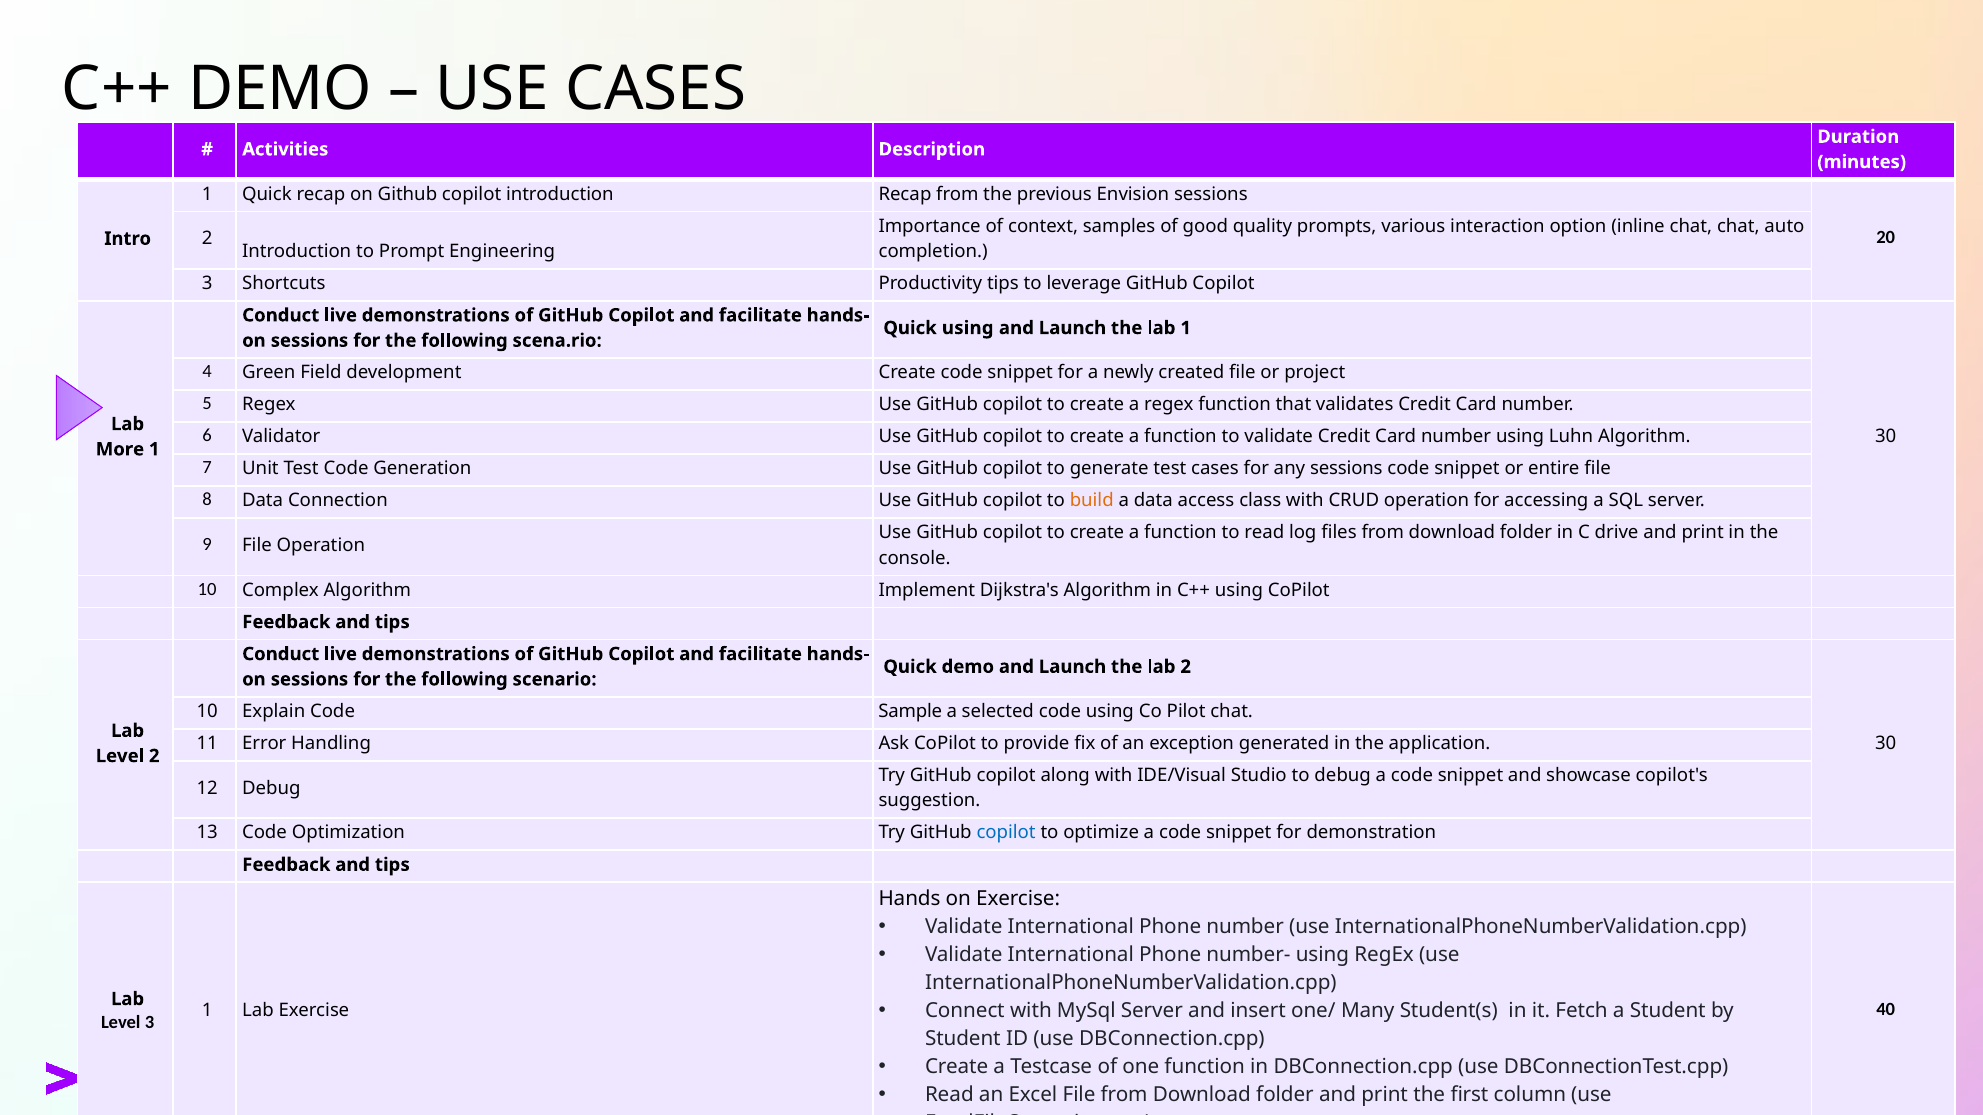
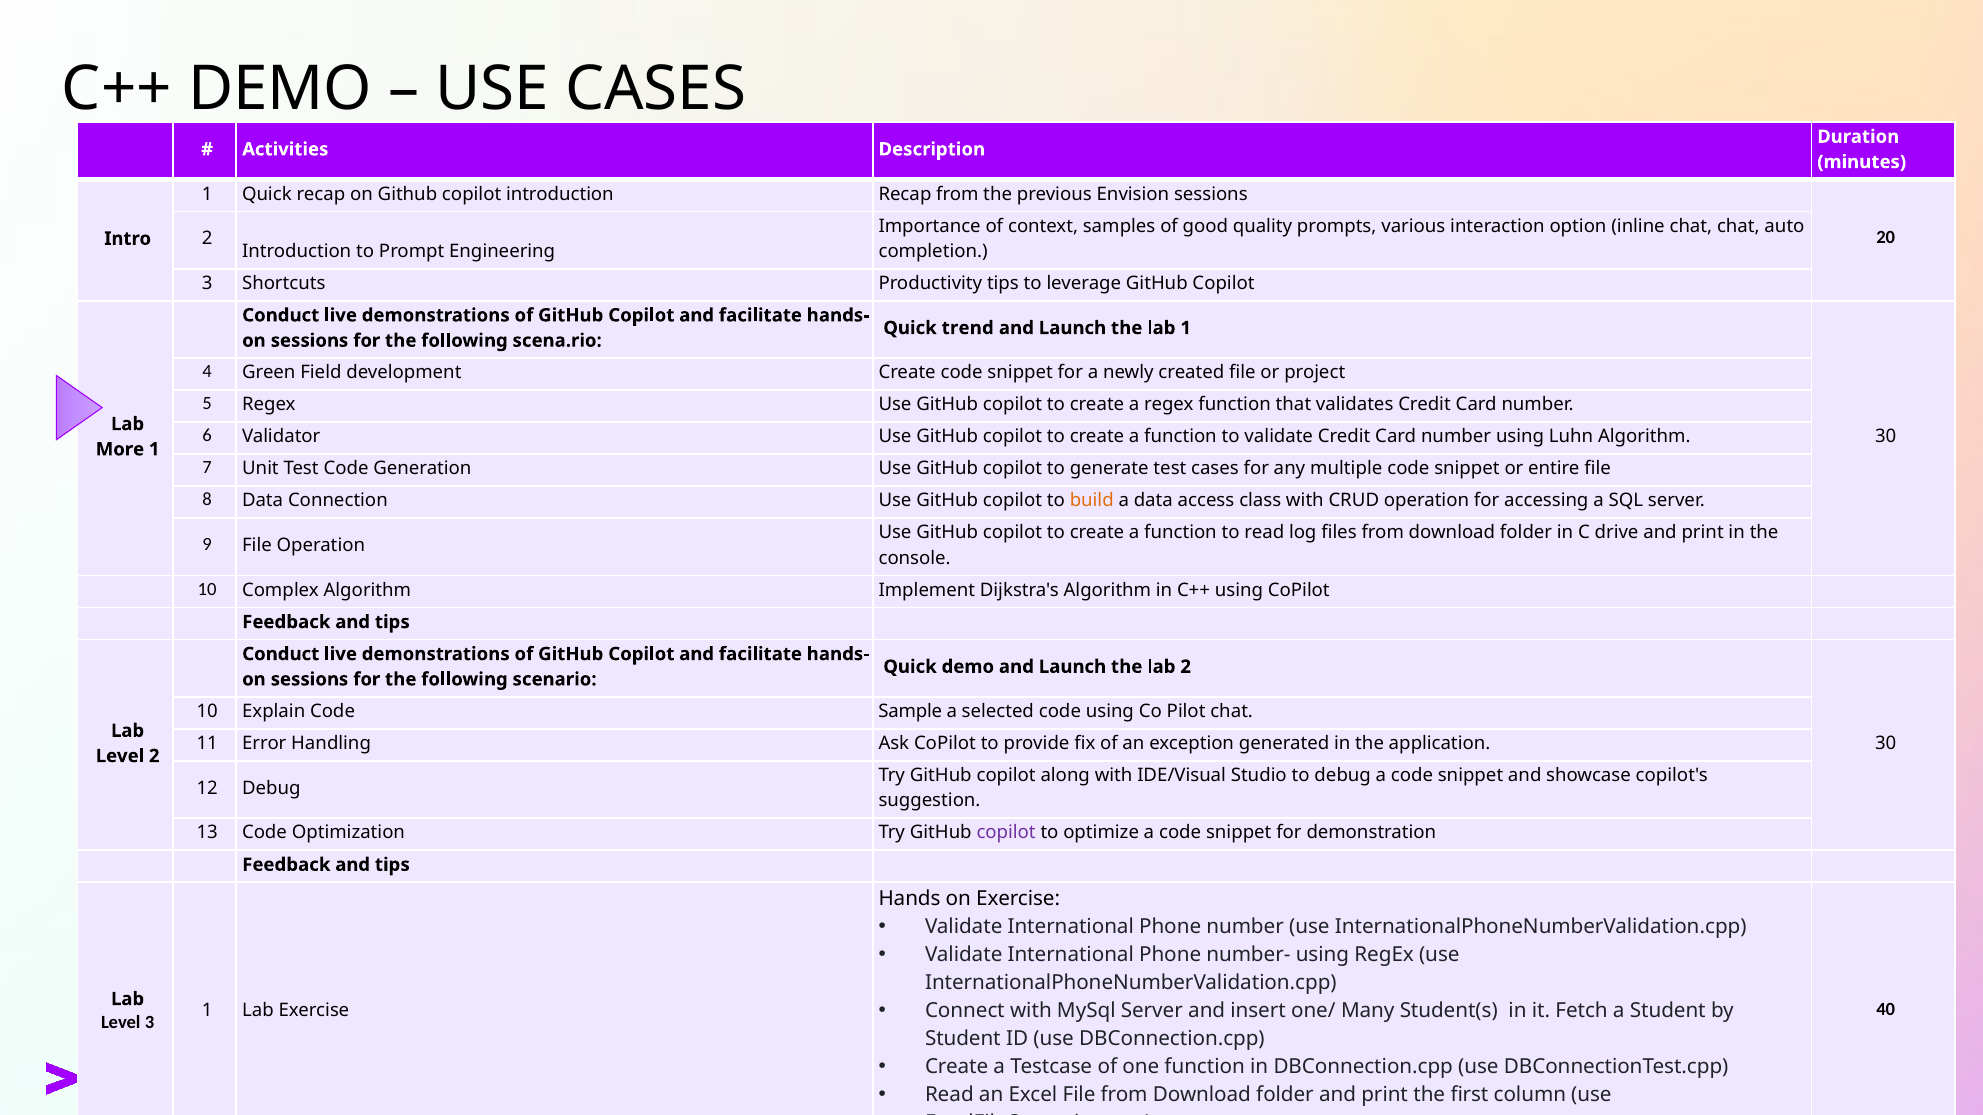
Quick using: using -> trend (968, 328)
any sessions: sessions -> multiple (1346, 469)
copilot colour: blue -> purple (1006, 833)
